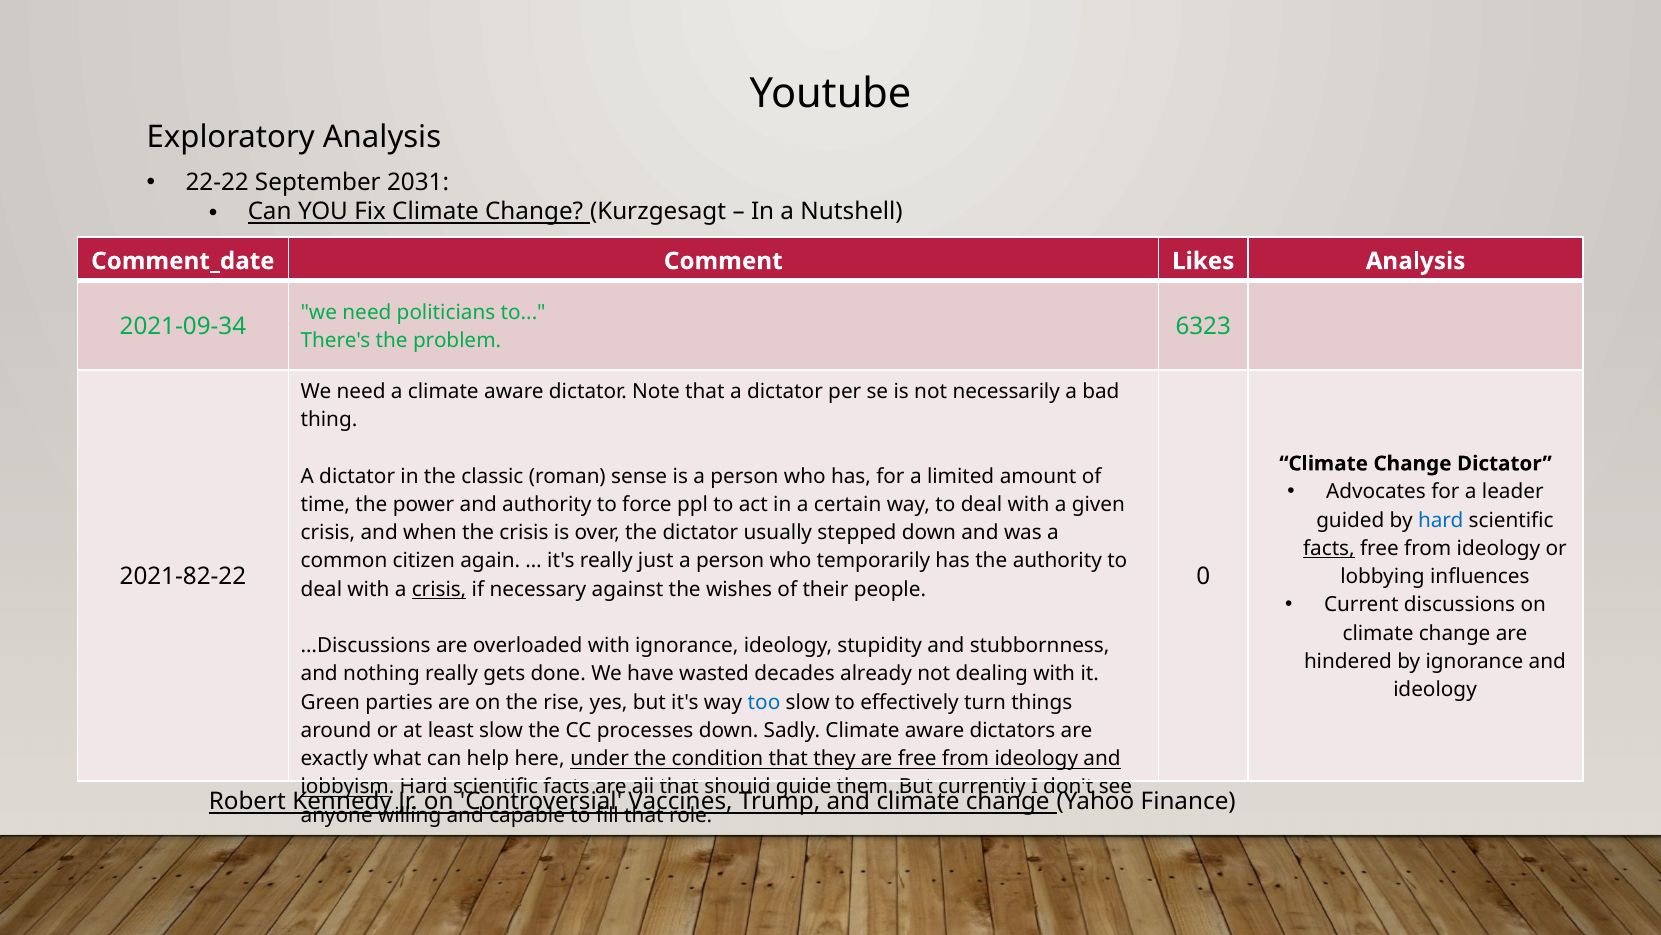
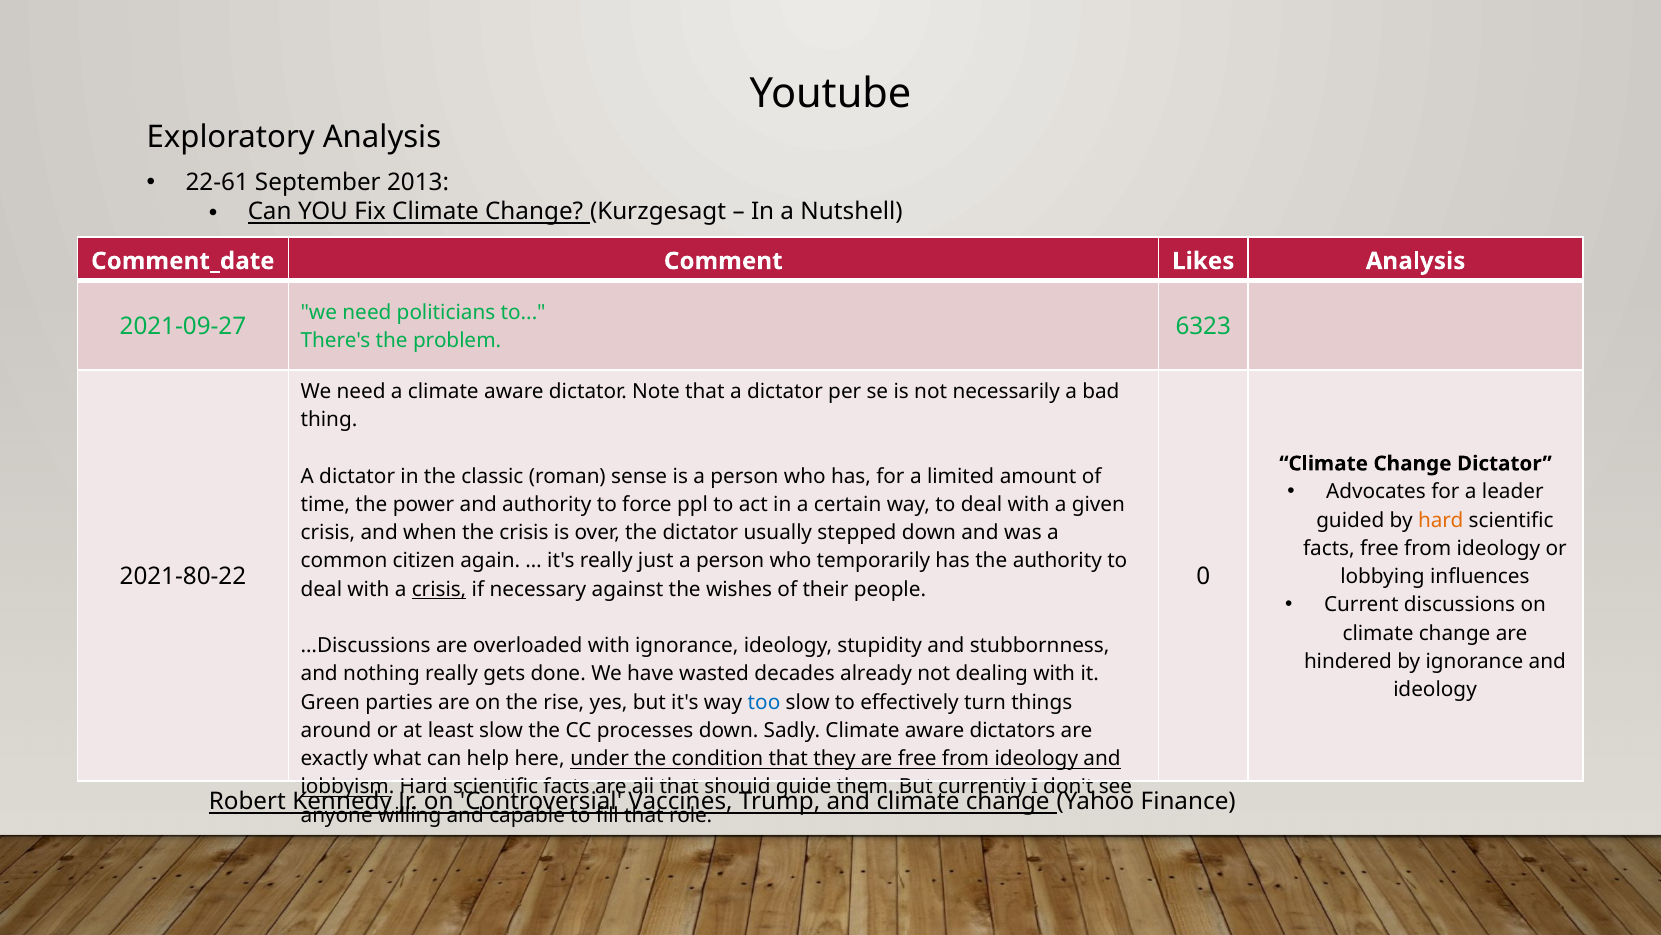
22-22: 22-22 -> 22-61 (217, 182)
2031: 2031 -> 2013 (418, 182)
2021-09-34: 2021-09-34 -> 2021-09-27 (183, 326)
hard colour: blue -> orange (1441, 520)
facts underline: present -> none (1329, 548)
2021-82-22: 2021-82-22 -> 2021-80-22 (183, 577)
